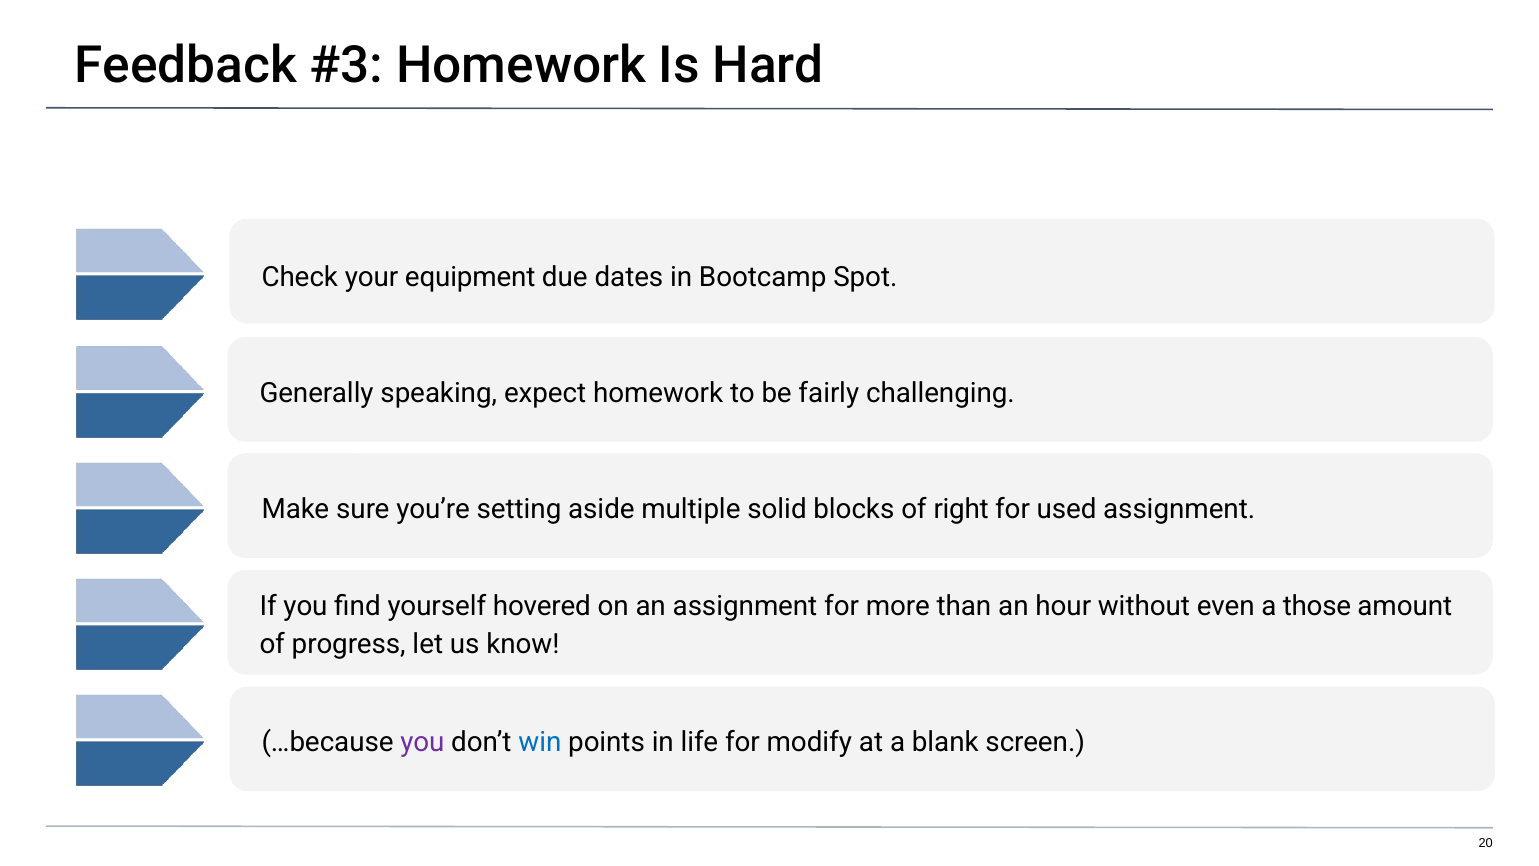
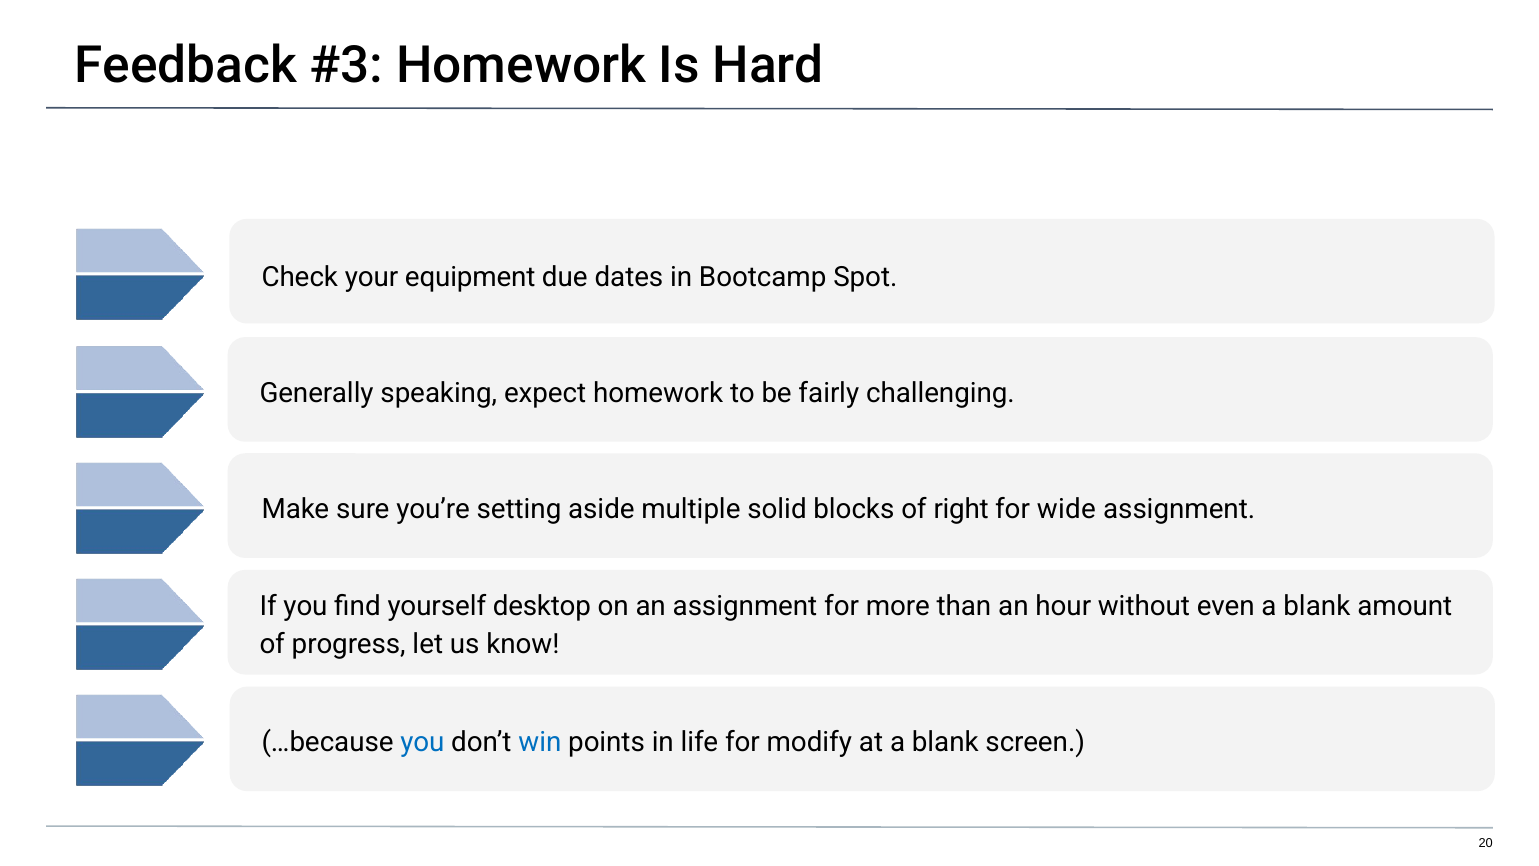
used: used -> wide (1066, 509)
hovered: hovered -> desktop (542, 606)
even a those: those -> blank (1317, 606)
you colour: purple -> blue (422, 742)
